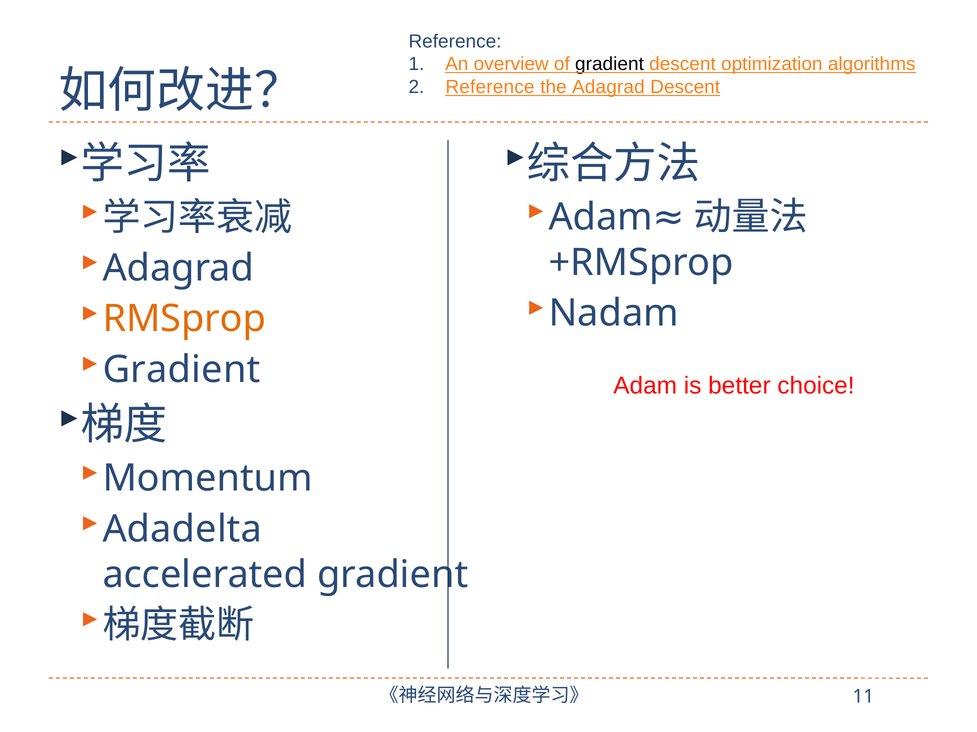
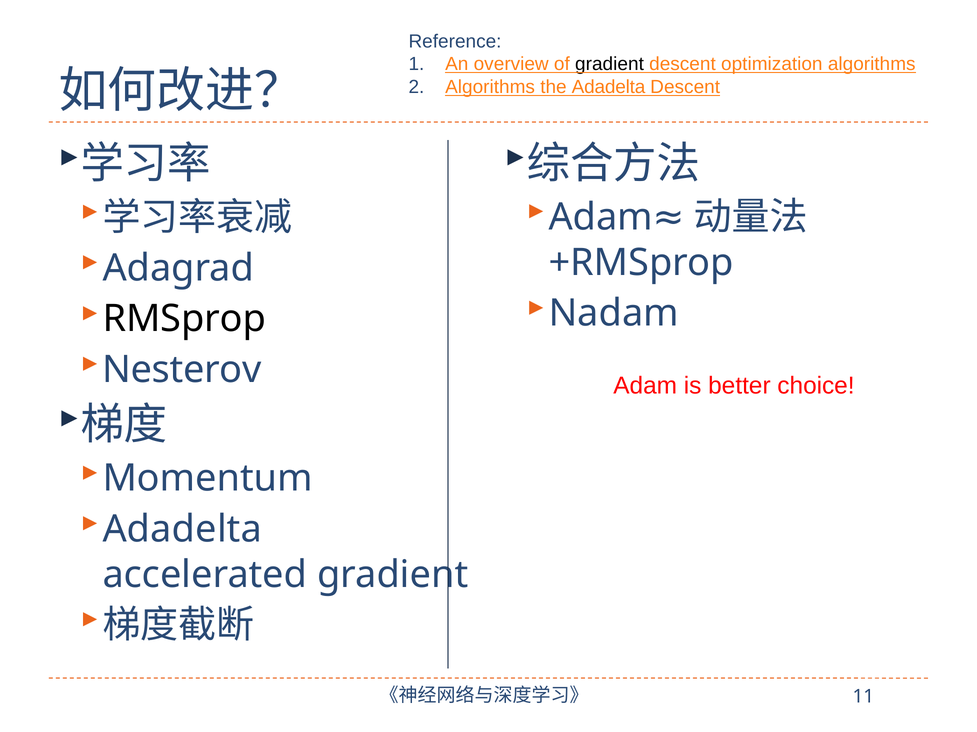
Reference: Reference -> Algorithms (490, 87)
the Adagrad: Adagrad -> Adadelta (609, 87)
RMSprop colour: orange -> black (184, 319)
Gradient: Gradient -> Nesterov (182, 370)
